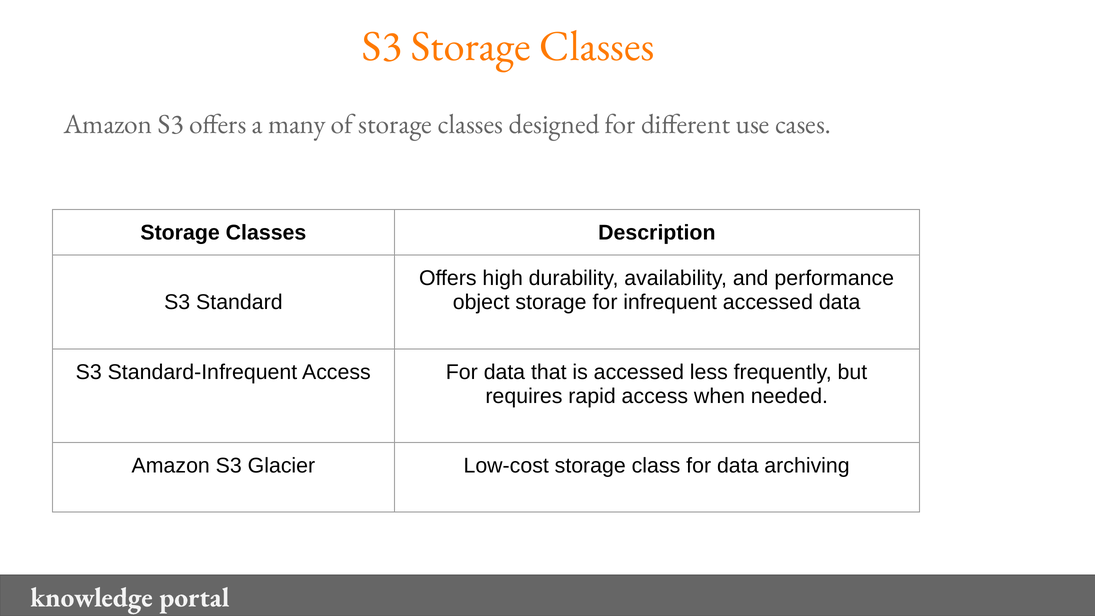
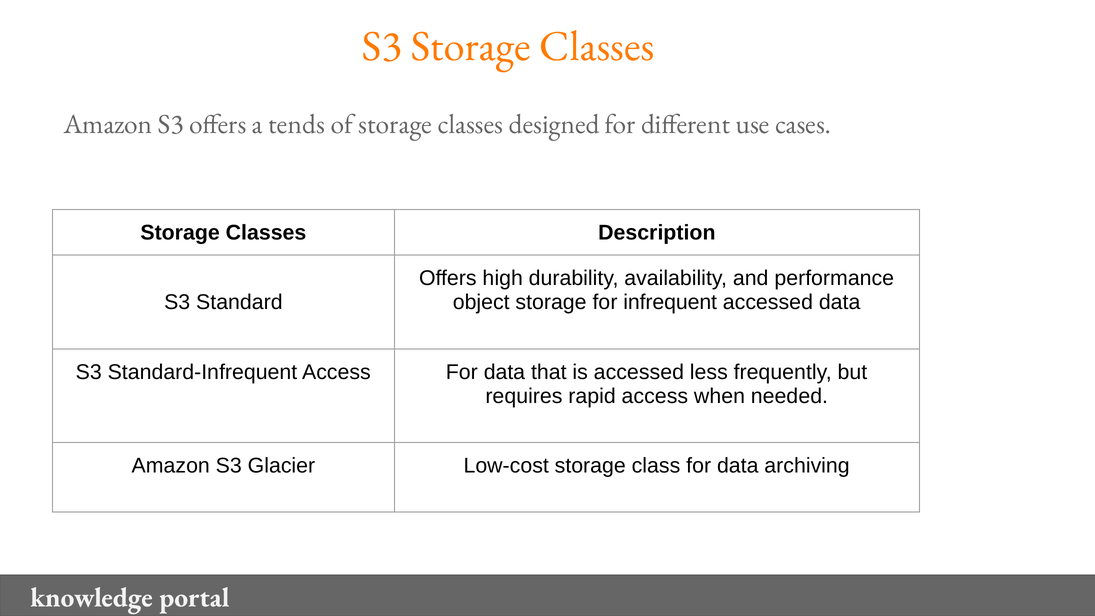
many: many -> tends (297, 124)
